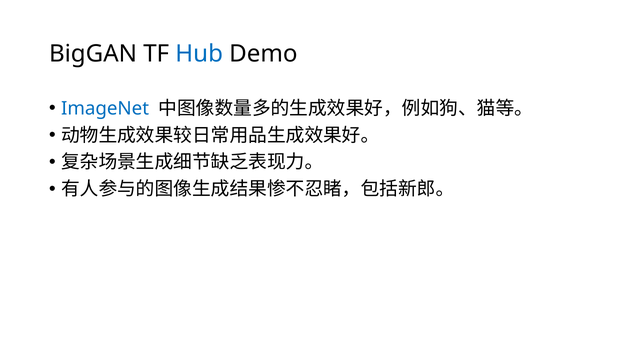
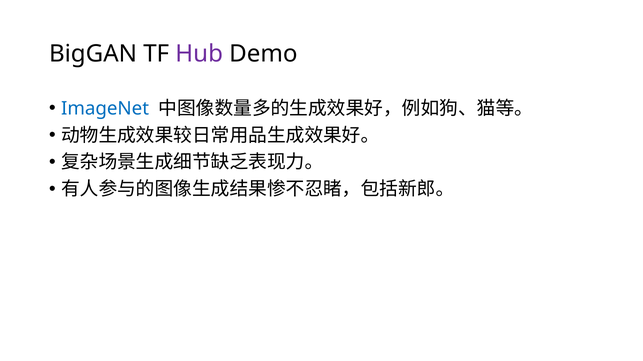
Hub colour: blue -> purple (199, 54)
